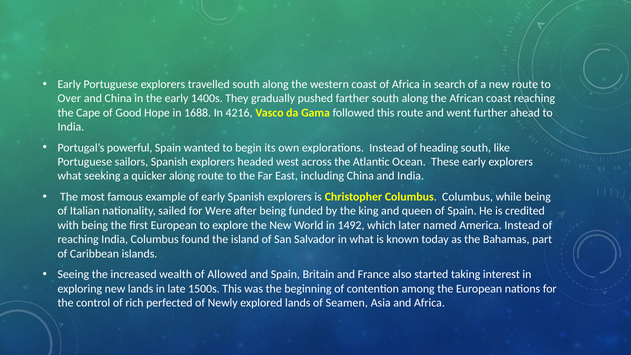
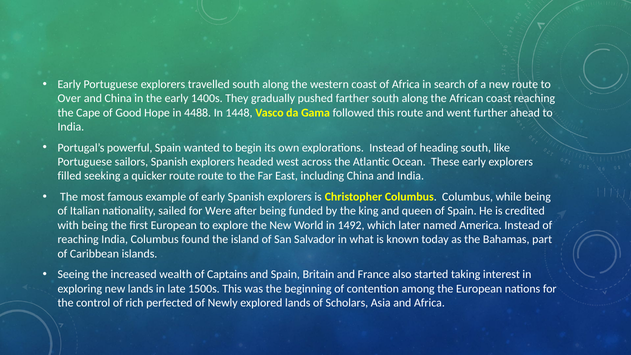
1688: 1688 -> 4488 (198, 113)
4216: 4216 -> 1448 (239, 113)
what: what -> filled (70, 176)
quicker along: along -> route (182, 176)
Allowed: Allowed -> Captains (227, 274)
Seamen: Seamen -> Scholars (347, 303)
